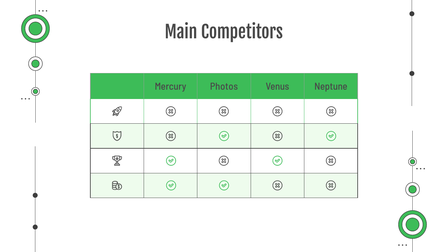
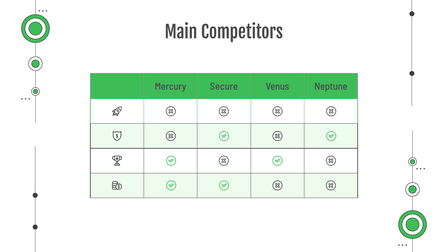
Photos: Photos -> Secure (224, 87)
